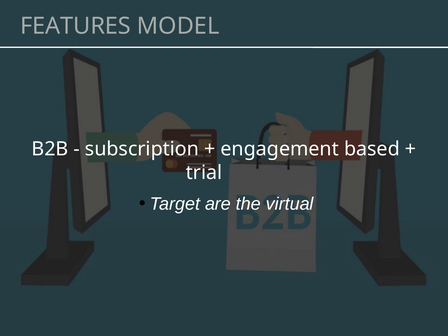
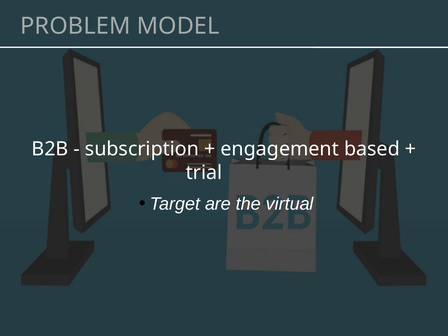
FEATURES: FEATURES -> PROBLEM (75, 26)
